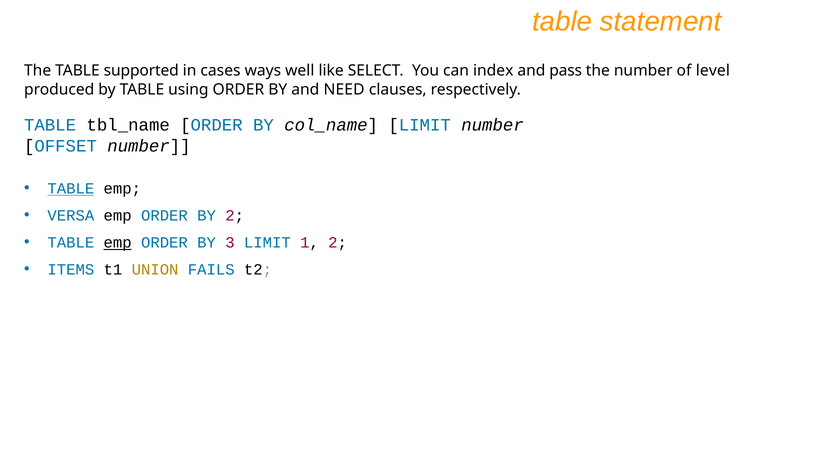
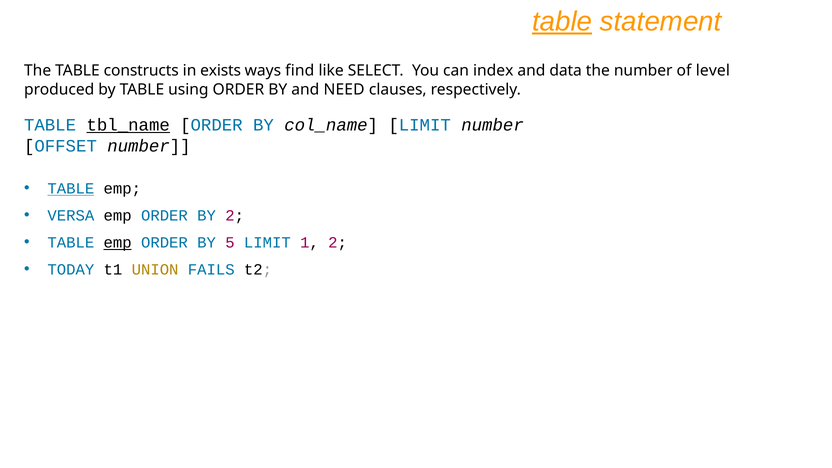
table underline: none -> present (562, 22)
supported: supported -> constructs (141, 71)
cases: cases -> exists (221, 71)
well: well -> find (300, 71)
pass: pass -> data (566, 71)
tbl_name underline: none -> present (128, 125)
3: 3 -> 5 (230, 243)
ITEMS: ITEMS -> TODAY (71, 270)
